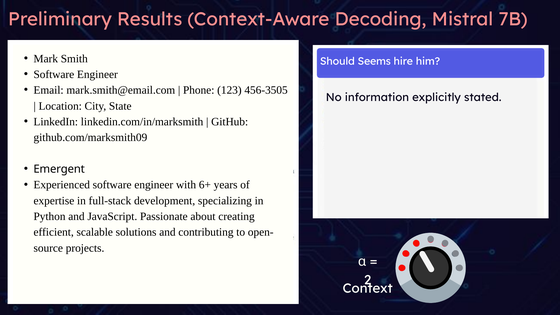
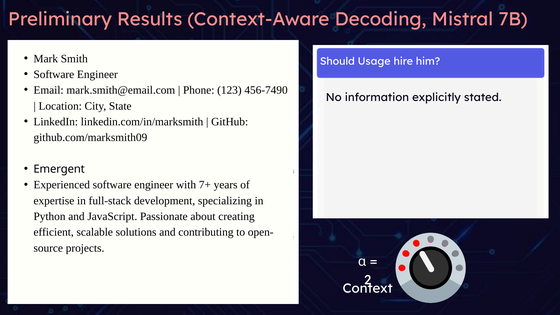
Seems: Seems -> Usage (374, 61)
456-3505: 456-3505 -> 456-7490 (266, 90)
6+: 6+ -> 7+ (205, 185)
